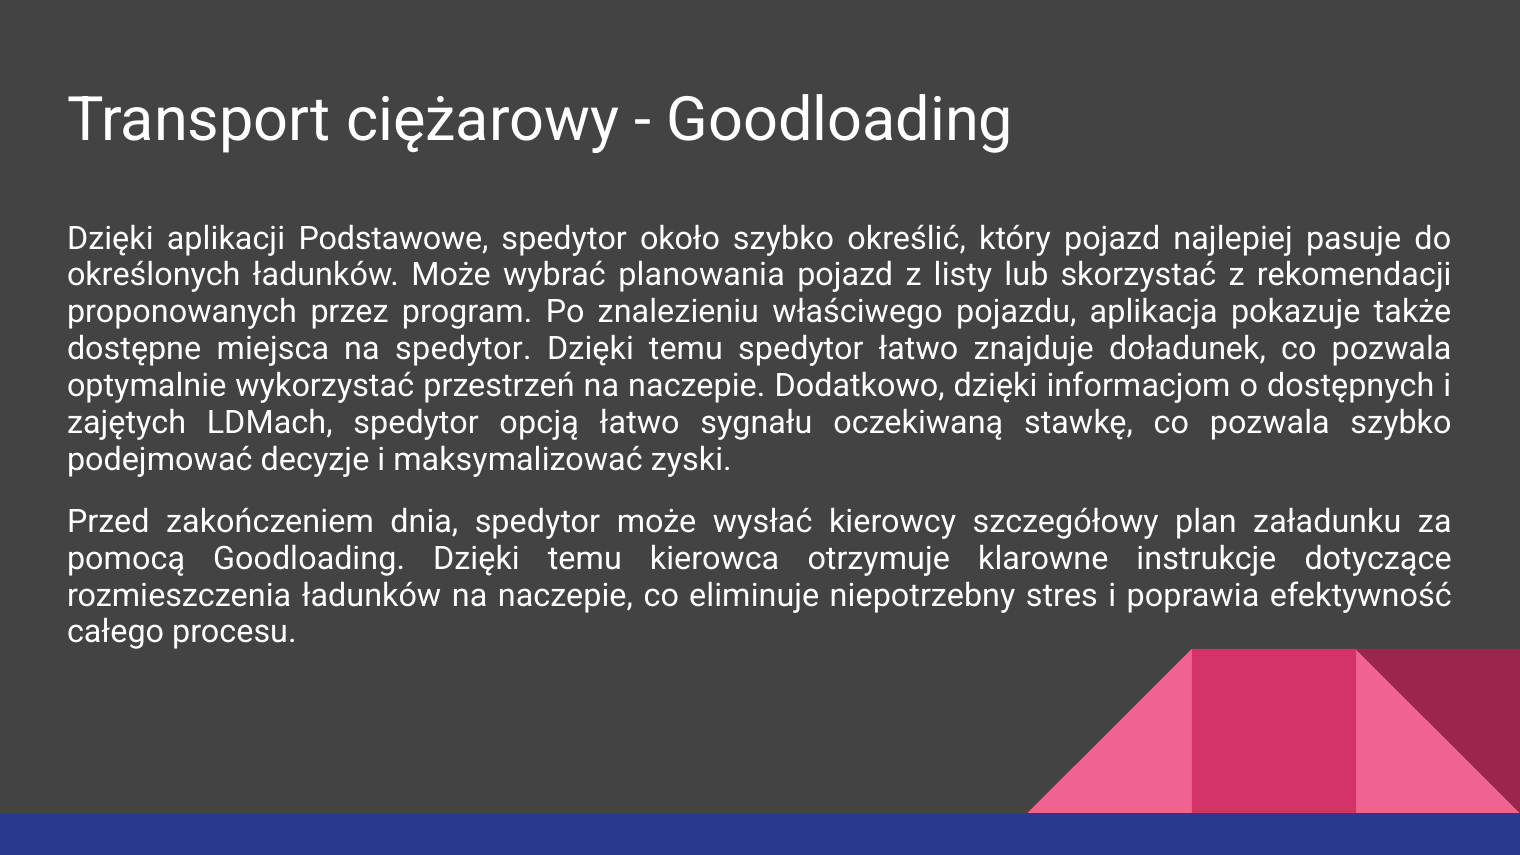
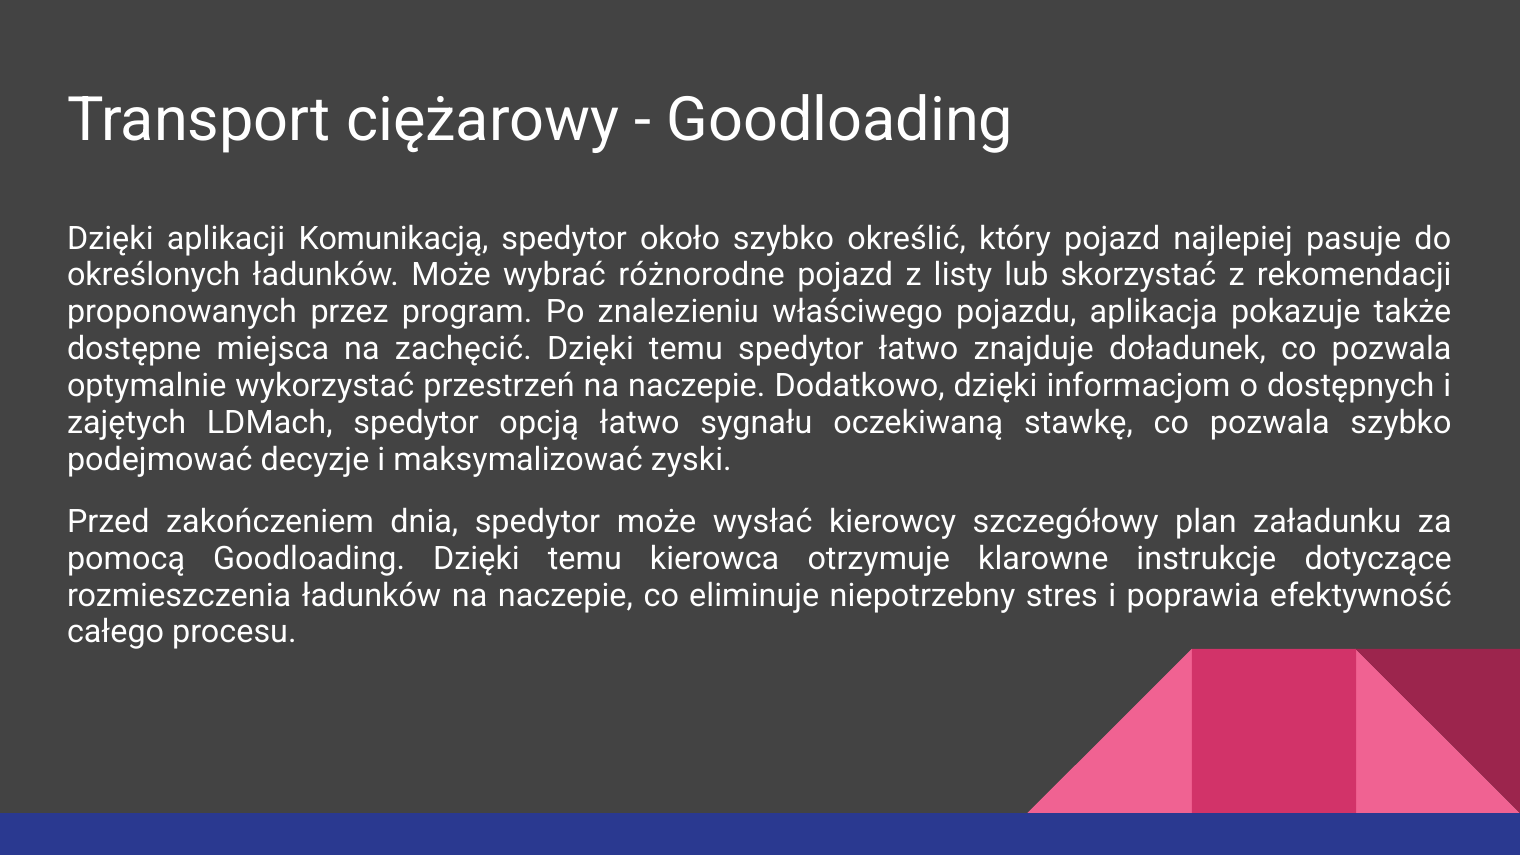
Podstawowe: Podstawowe -> Komunikacją (394, 238)
planowania: planowania -> różnorodne (702, 275)
na spedytor: spedytor -> zachęcić (463, 349)
